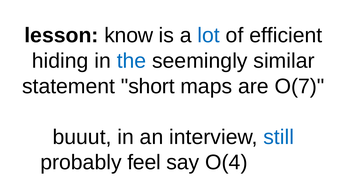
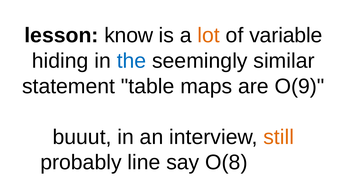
lot colour: blue -> orange (209, 35)
efficient: efficient -> variable (286, 35)
short: short -> table (148, 86)
O(7: O(7 -> O(9 (300, 86)
still colour: blue -> orange (279, 137)
feel: feel -> line (144, 163)
O(4: O(4 -> O(8 (226, 163)
